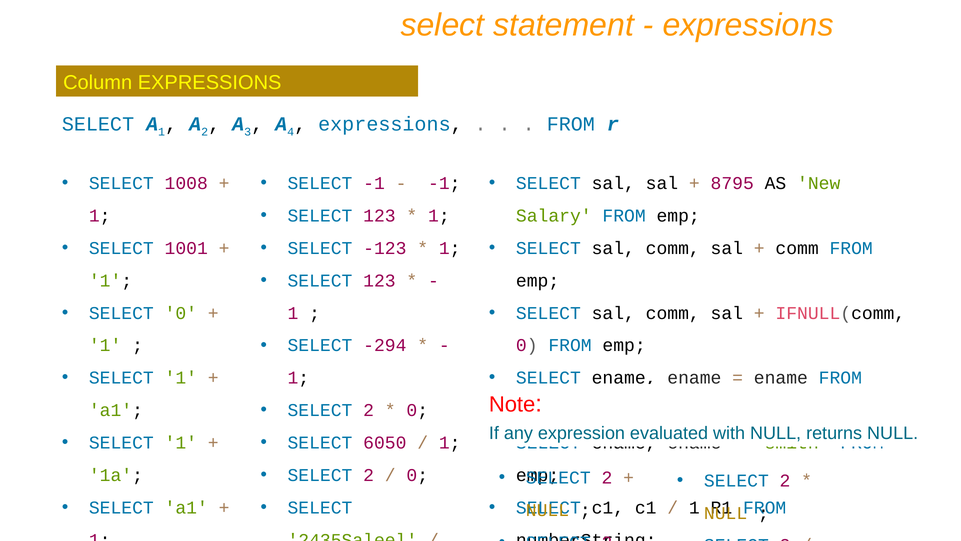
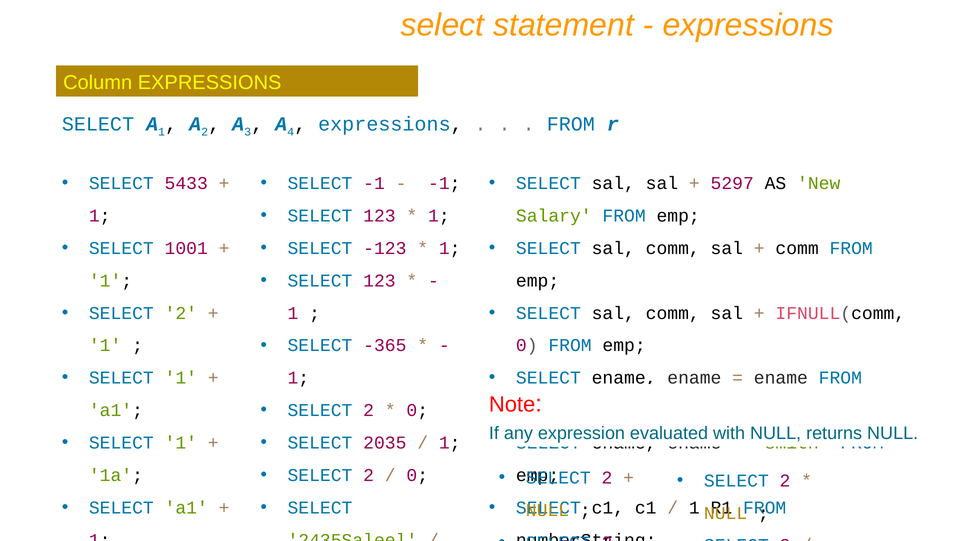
1008: 1008 -> 5433 (186, 183)
8795: 8795 -> 5297 (732, 183)
0: 0 -> 2 (181, 313)
-294: -294 -> -365 (385, 345)
6050: 6050 -> 2035 (385, 443)
